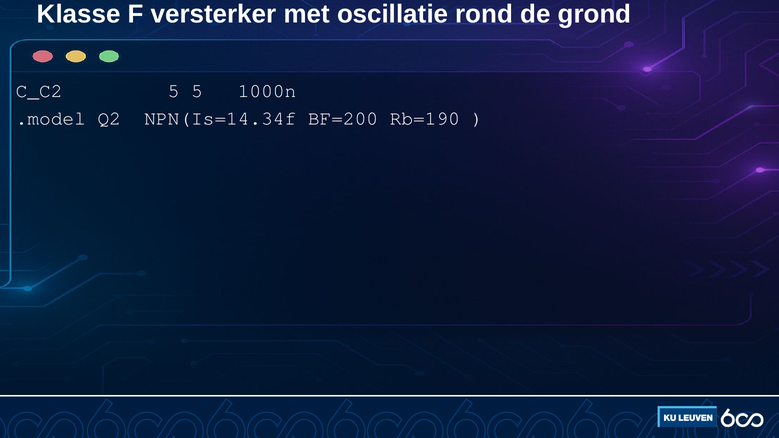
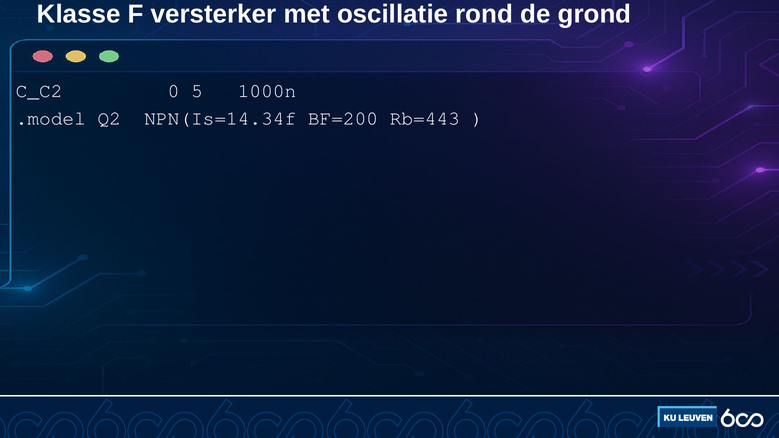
C_C2 5: 5 -> 0 (173, 91)
Rb=190: Rb=190 -> Rb=443 (425, 119)
